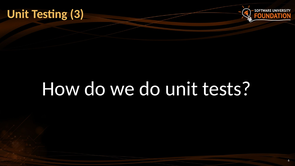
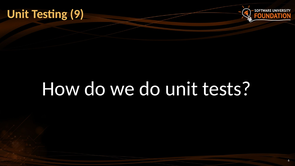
3: 3 -> 9 (77, 14)
